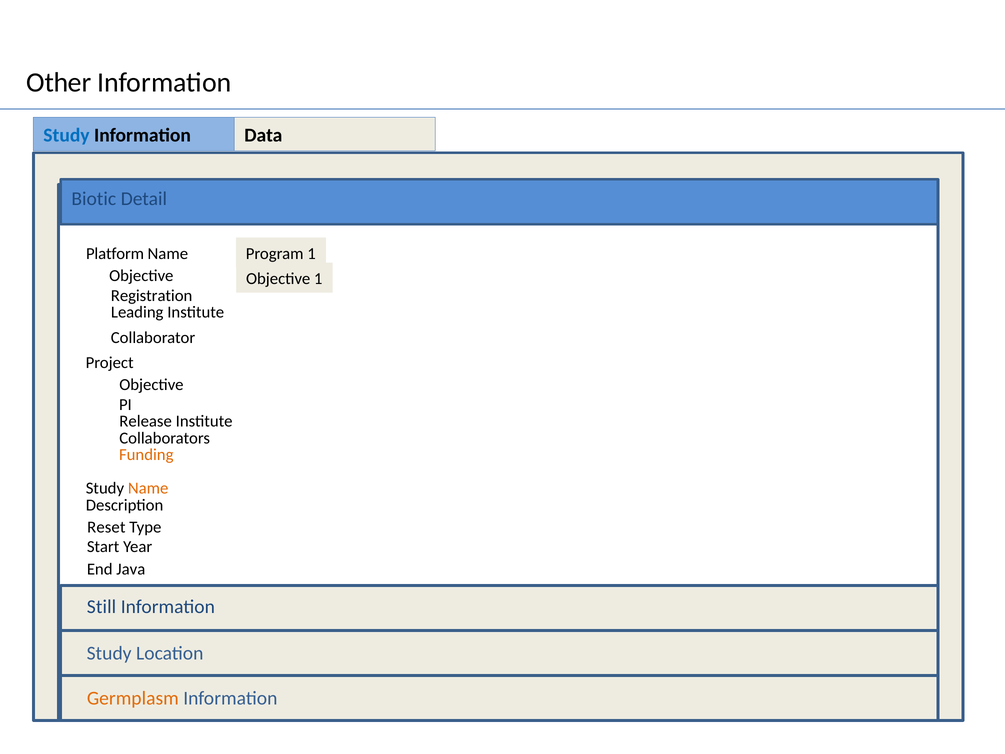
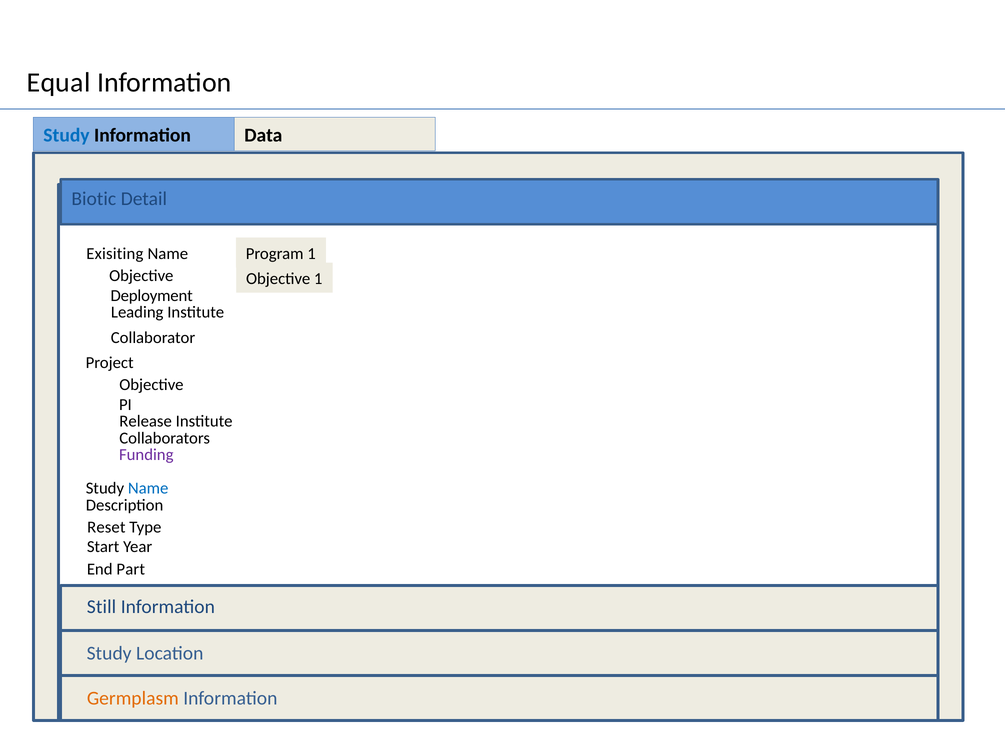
Other: Other -> Equal (59, 82)
Platform: Platform -> Exisiting (115, 254)
Registration: Registration -> Deployment (152, 296)
Funding colour: orange -> purple (146, 455)
Name colour: orange -> blue (148, 488)
Java: Java -> Part (131, 569)
